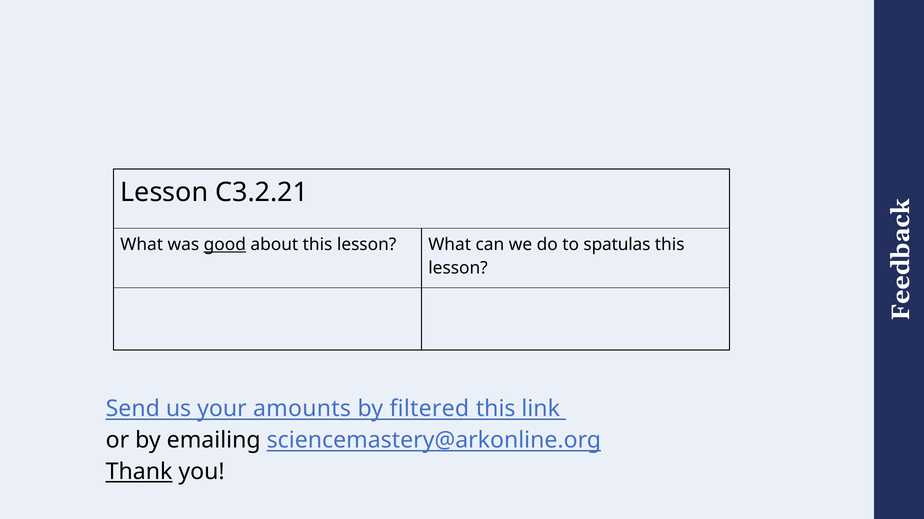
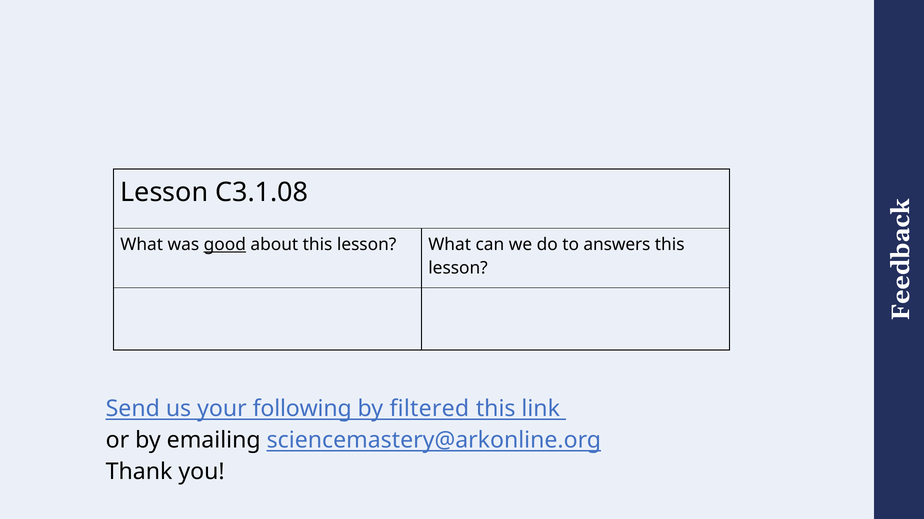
C3.2.21: C3.2.21 -> C3.1.08 (262, 193)
spatulas: spatulas -> answers (617, 245)
amounts: amounts -> following (302, 409)
Thank underline: present -> none (139, 472)
